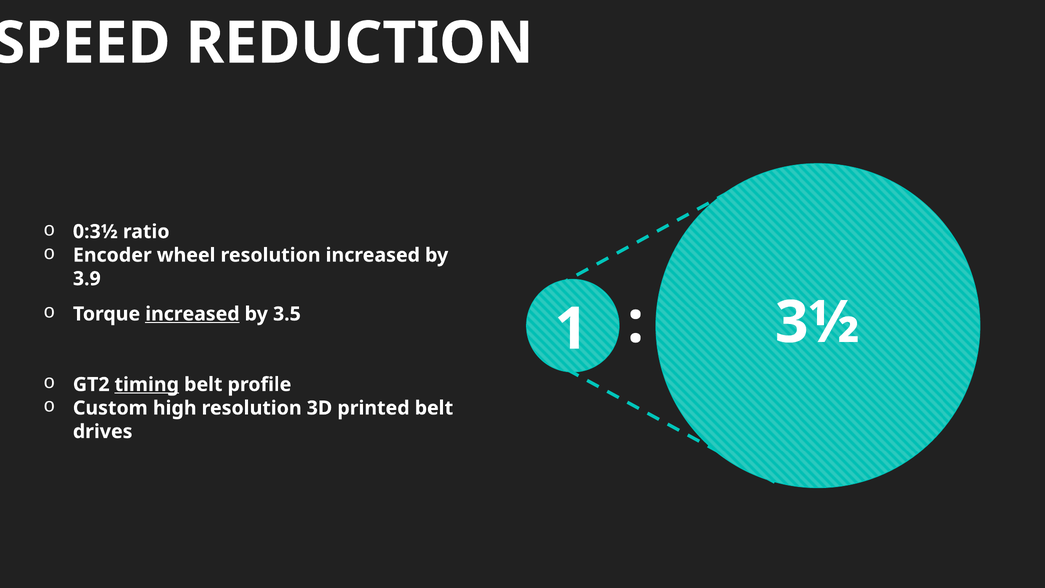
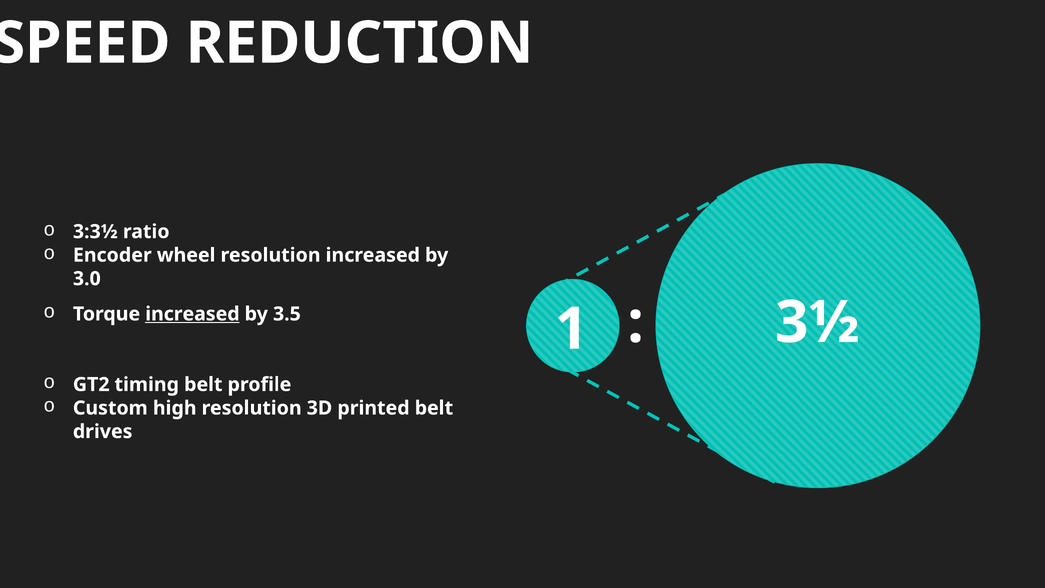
0:3½: 0:3½ -> 3:3½ (95, 232)
3.9: 3.9 -> 3.0 (87, 279)
timing underline: present -> none (147, 384)
